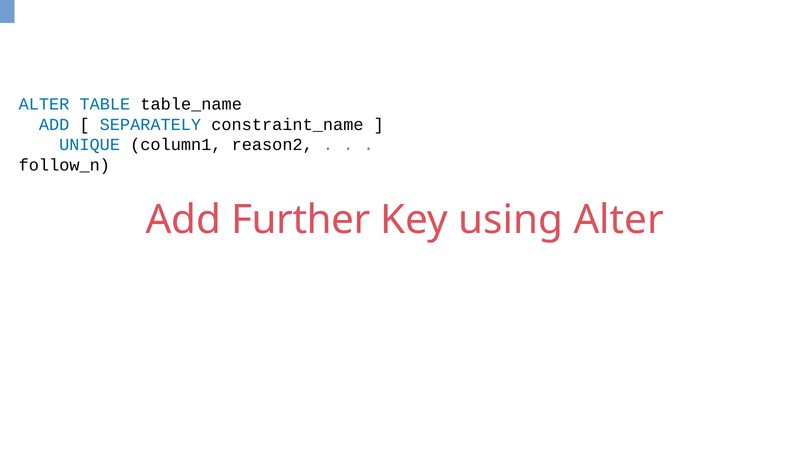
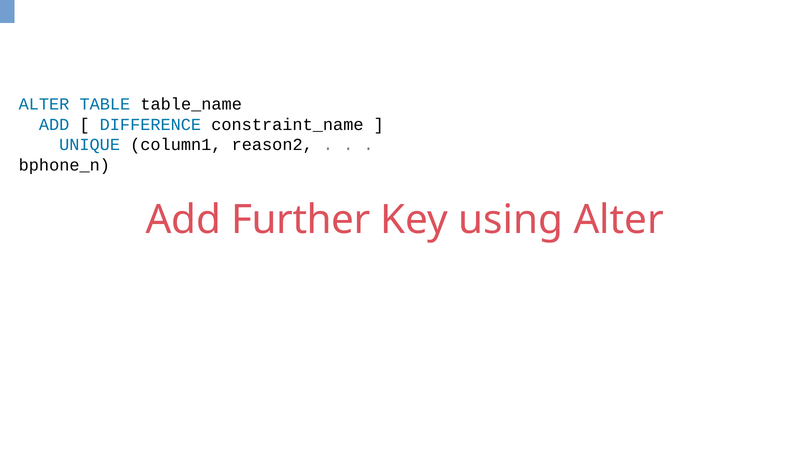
SEPARATELY: SEPARATELY -> DIFFERENCE (150, 124)
follow_n: follow_n -> bphone_n (64, 165)
